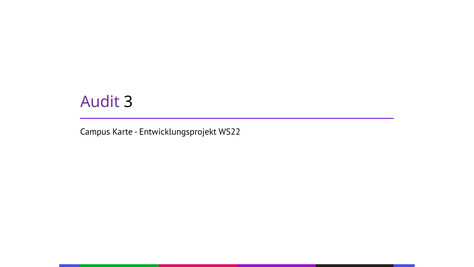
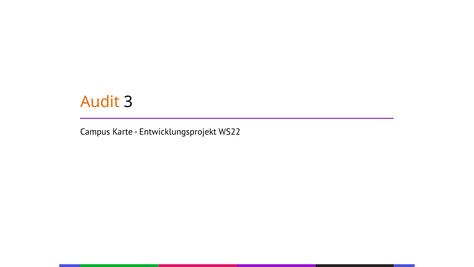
Audit colour: purple -> orange (100, 102)
